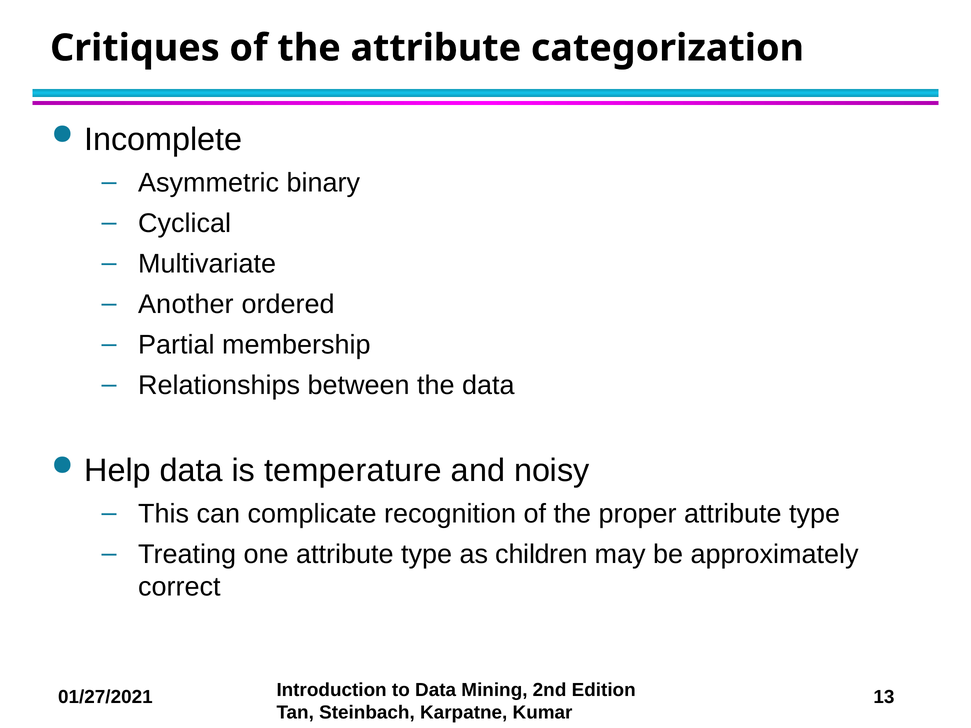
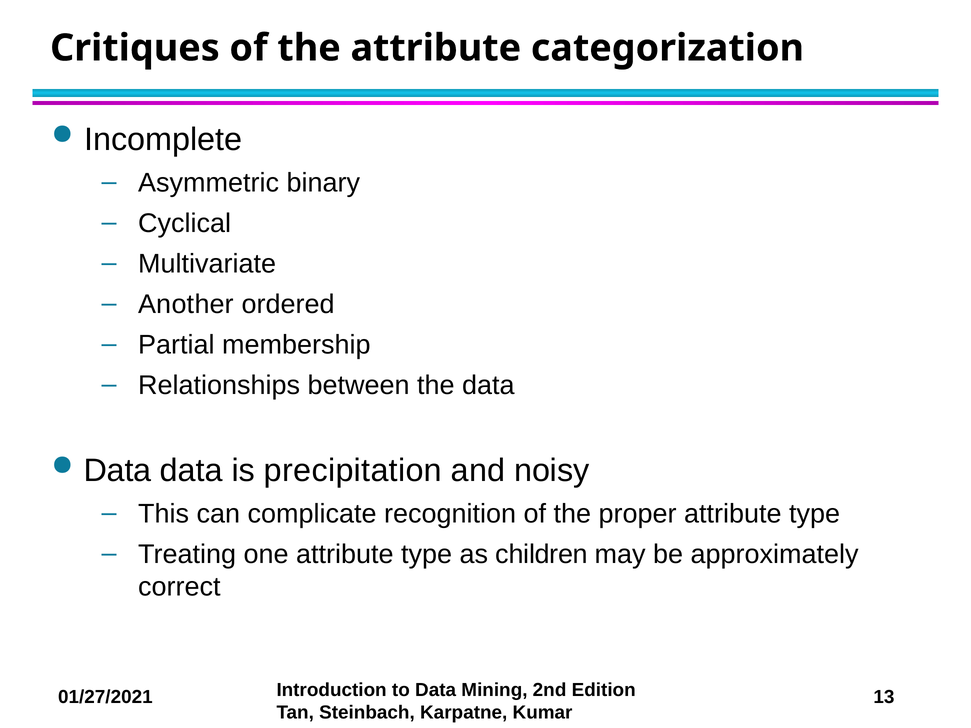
Help: Help -> Data (118, 471)
temperature: temperature -> precipitation (353, 471)
